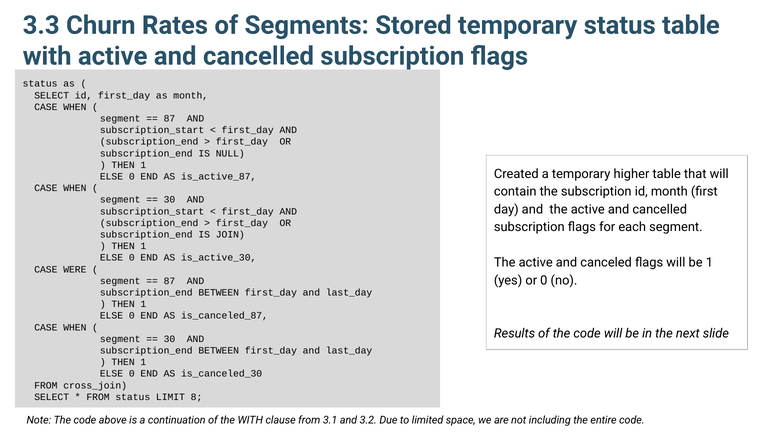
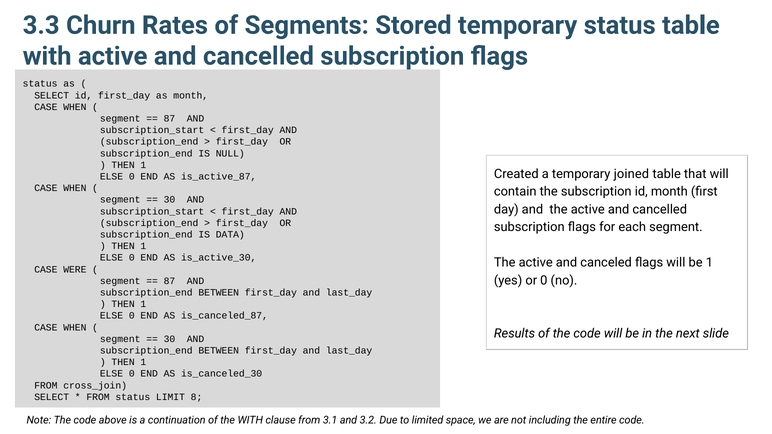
higher: higher -> joined (631, 174)
JOIN: JOIN -> DATA (230, 235)
